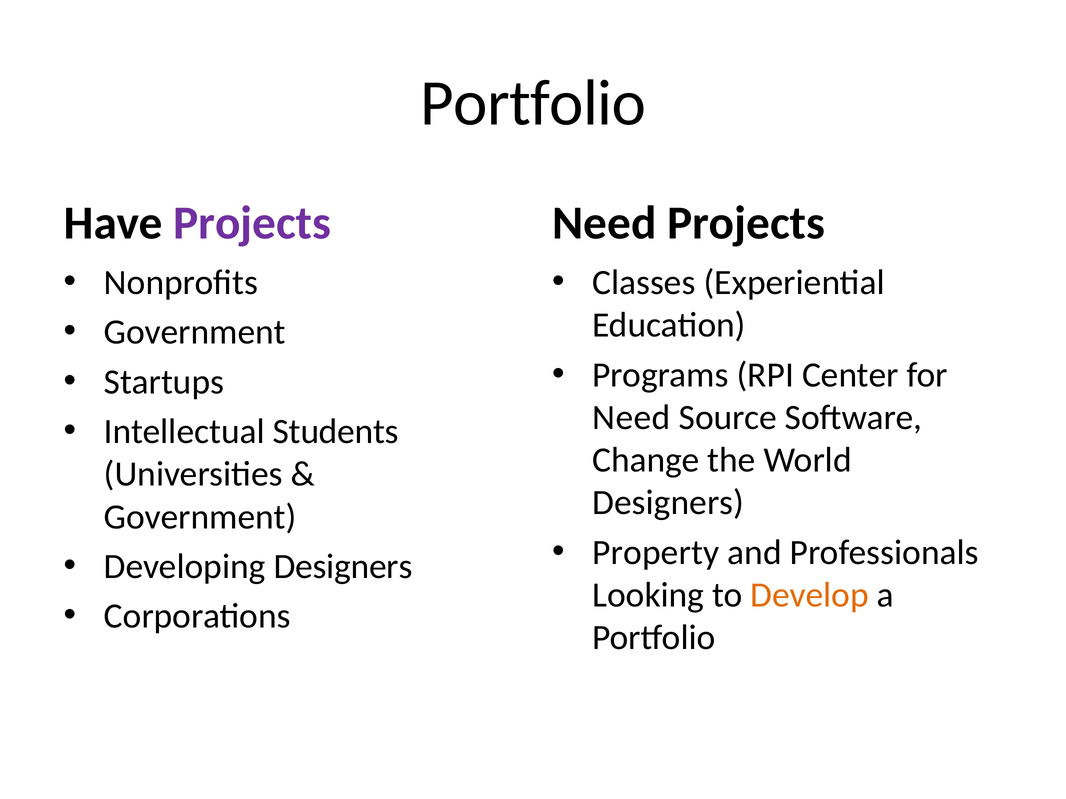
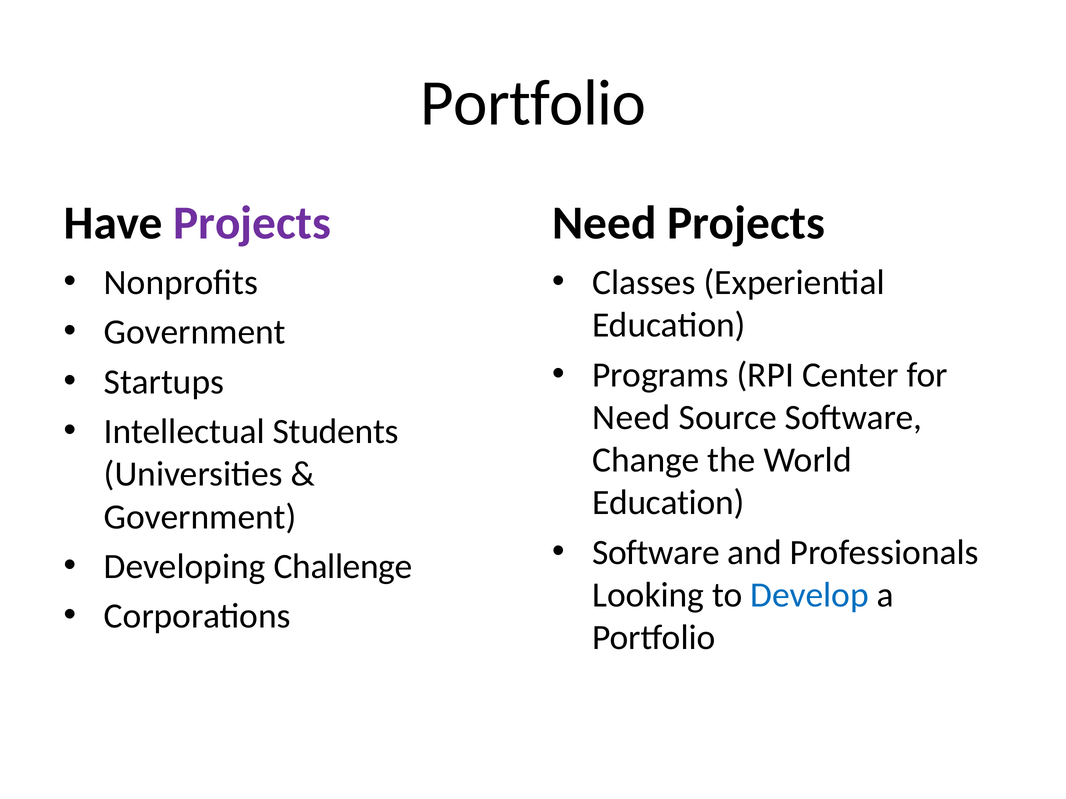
Designers: Designers -> Education (668, 503)
Property: Property -> Software (656, 553)
Developing Designers: Designers -> Challenge (343, 567)
Develop colour: orange -> blue (810, 595)
